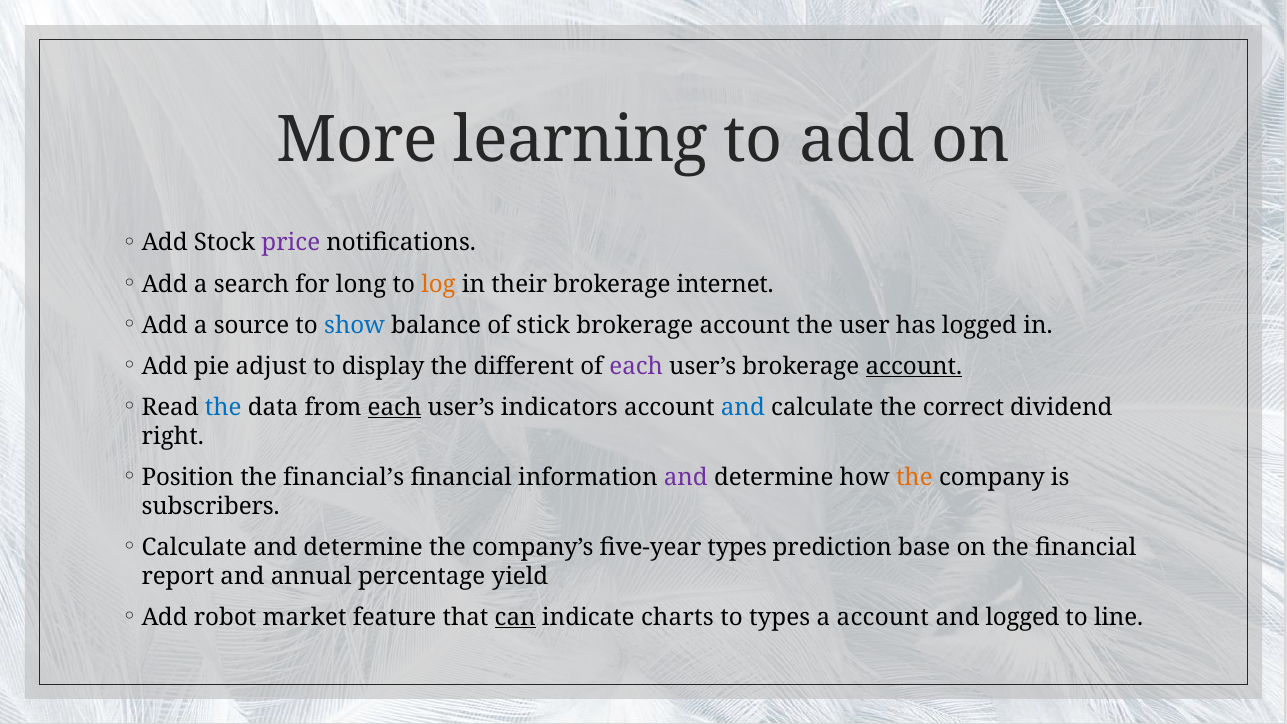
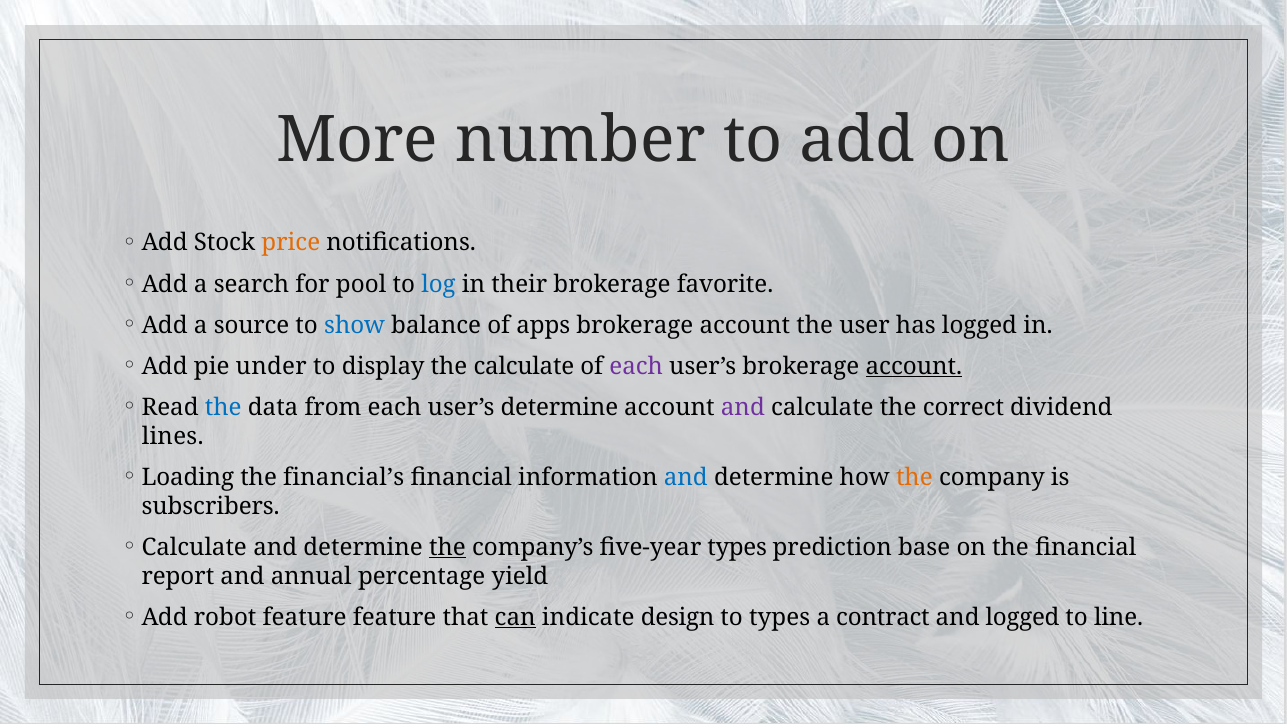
learning: learning -> number (581, 140)
price colour: purple -> orange (291, 243)
long: long -> pool (361, 284)
log colour: orange -> blue (438, 284)
internet: internet -> favorite (725, 284)
stick: stick -> apps (543, 325)
adjust: adjust -> under (271, 366)
the different: different -> calculate (524, 366)
each underline: present -> none (395, 407)
user’s indicators: indicators -> determine (559, 407)
and colour: blue -> purple (743, 407)
right: right -> lines (173, 436)
Position: Position -> Loading (188, 477)
and colour: purple -> blue (686, 477)
the underline: none -> present (448, 547)
robot market: market -> feature (305, 617)
charts: charts -> design (678, 617)
a account: account -> contract (883, 617)
